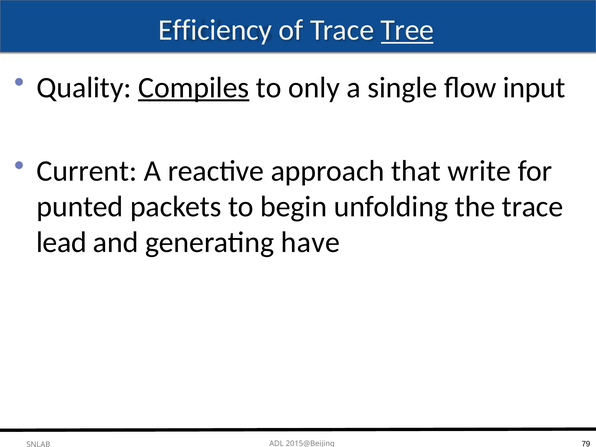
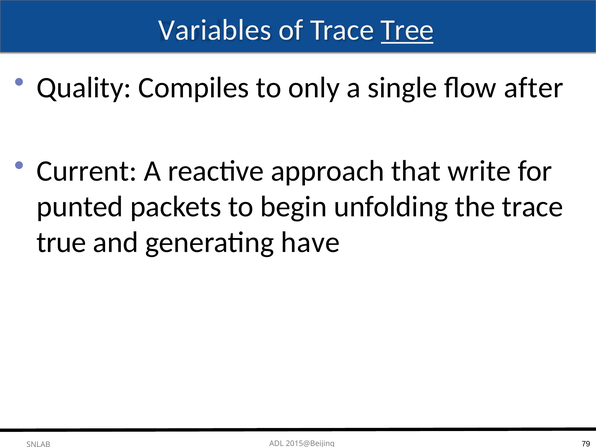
Efficiency: Efficiency -> Variables (215, 30)
Compiles underline: present -> none (194, 88)
input: input -> after (534, 88)
lead: lead -> true (61, 242)
